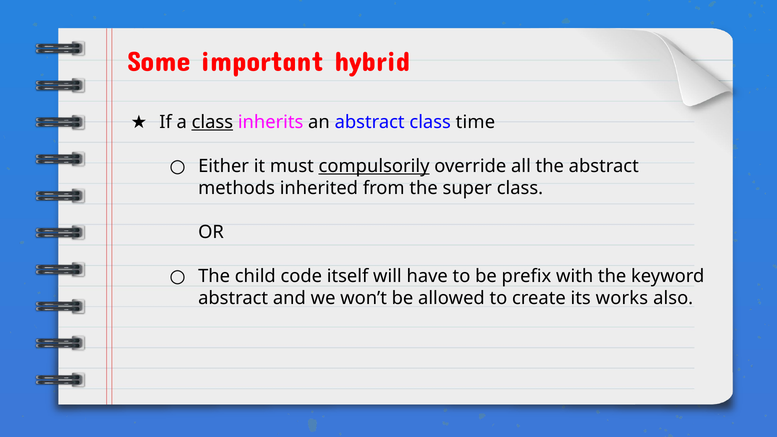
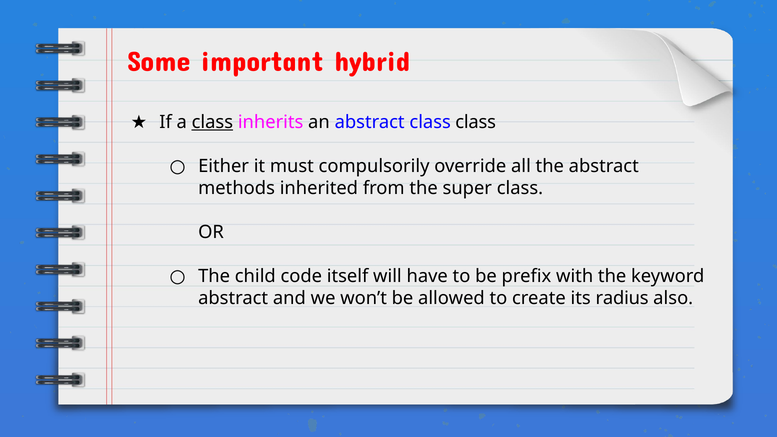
class time: time -> class (476, 122)
compulsorily underline: present -> none (374, 166)
works: works -> radius (622, 298)
